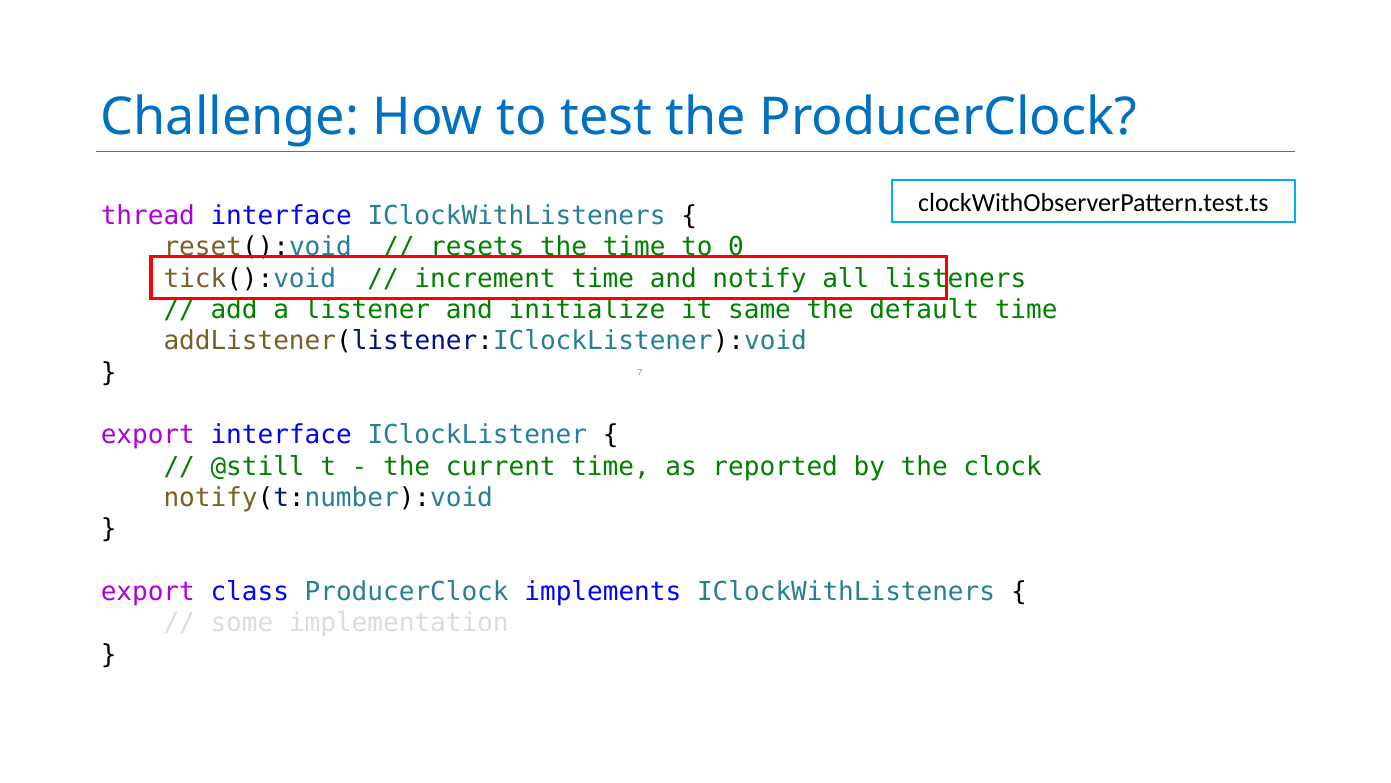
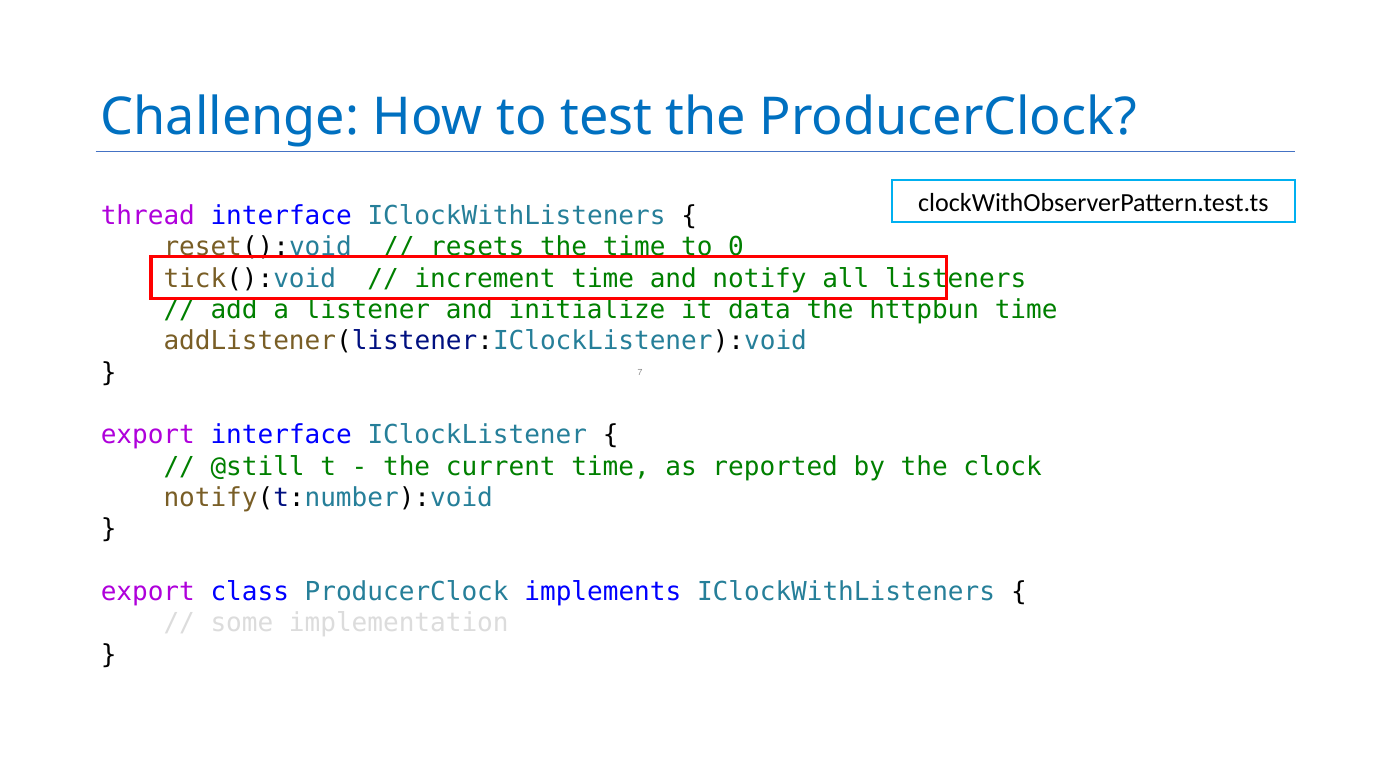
same: same -> data (760, 310)
default: default -> httpbun (924, 310)
